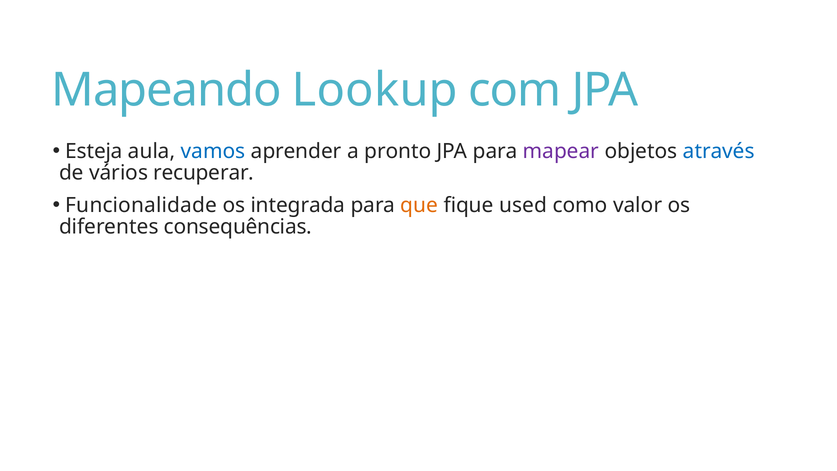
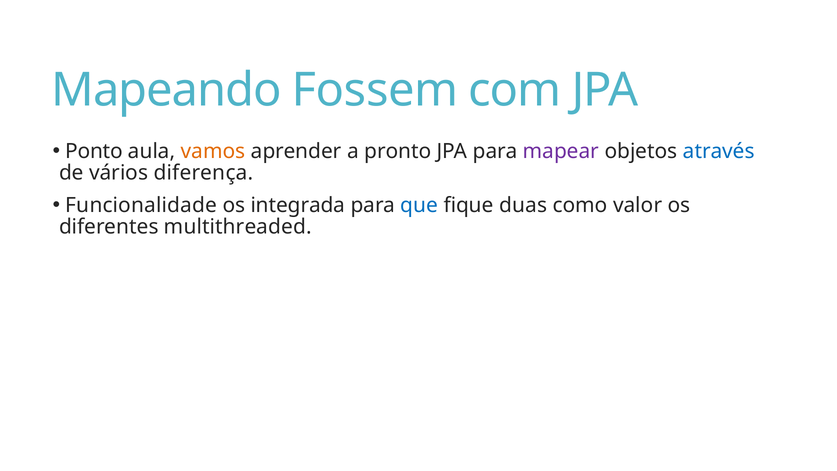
Lookup: Lookup -> Fossem (375, 90)
Esteja: Esteja -> Ponto (94, 151)
vamos colour: blue -> orange (213, 151)
recuperar: recuperar -> diferença (203, 173)
que colour: orange -> blue (419, 205)
used: used -> duas (523, 205)
consequências: consequências -> multithreaded (238, 227)
